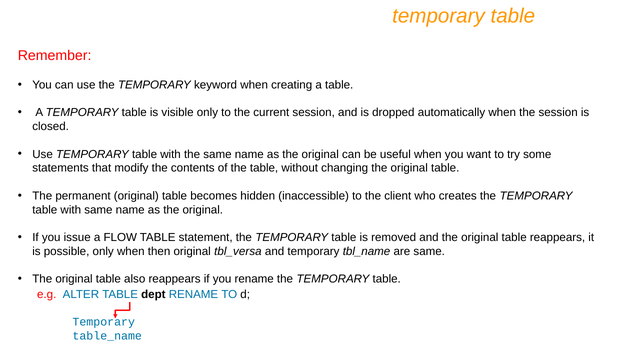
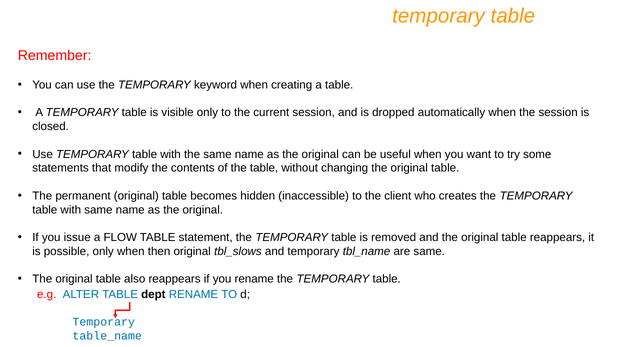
tbl_versa: tbl_versa -> tbl_slows (238, 251)
